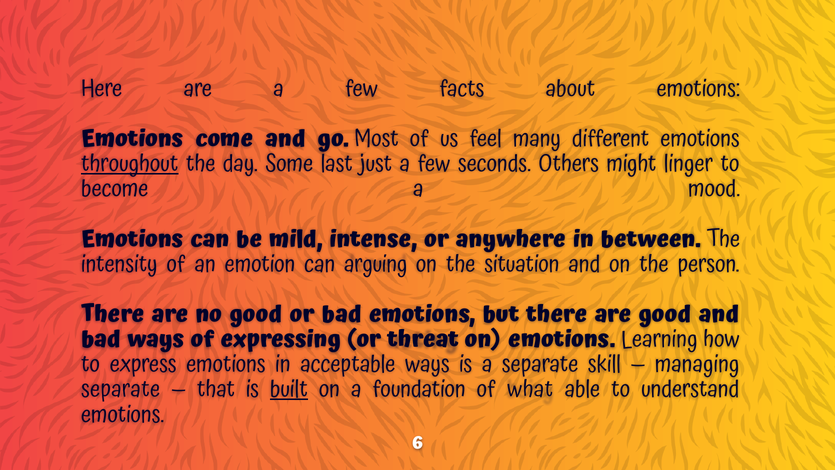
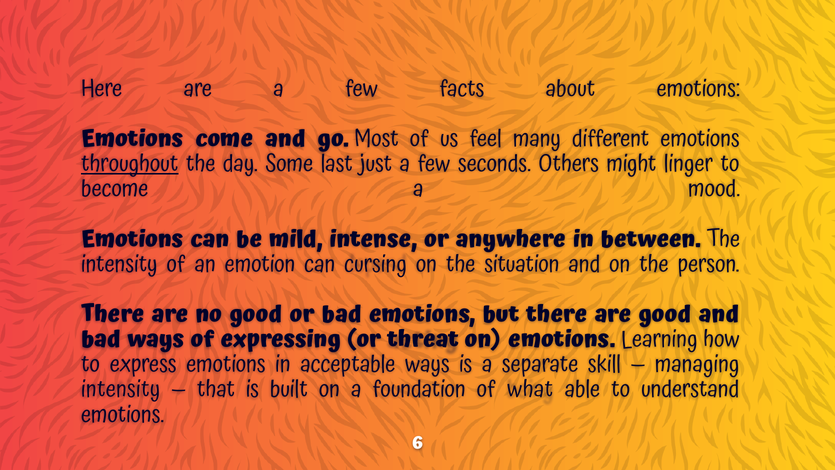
arguing: arguing -> cursing (376, 264)
separate: separate -> intensity (121, 389)
built underline: present -> none (289, 389)
